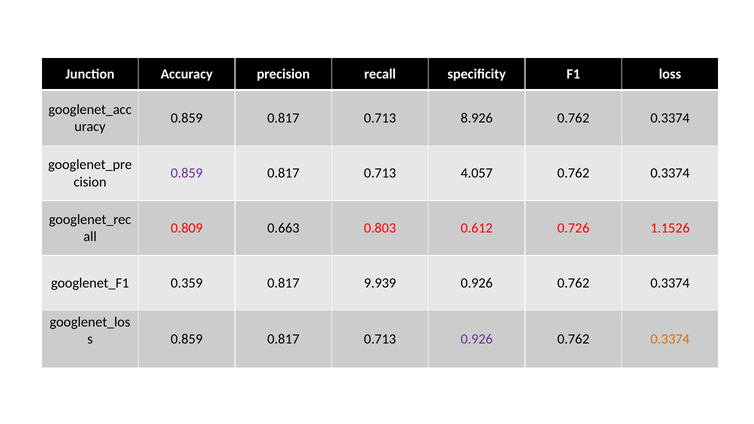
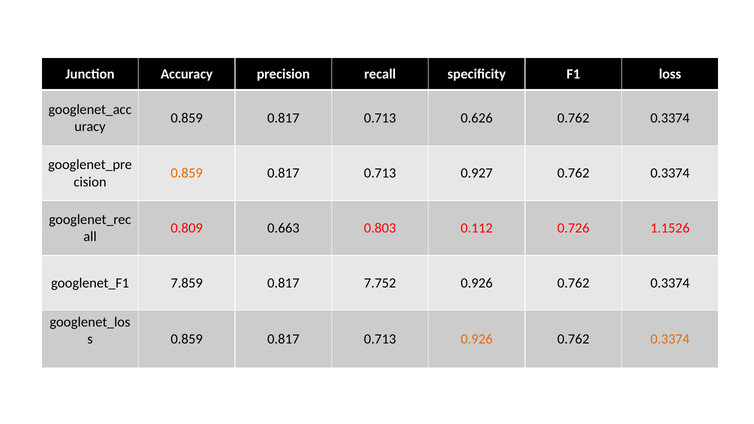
8.926: 8.926 -> 0.626 (477, 118)
0.859 colour: purple -> orange (187, 173)
4.057: 4.057 -> 0.927 (477, 173)
0.612: 0.612 -> 0.112 (477, 228)
0.359: 0.359 -> 7.859 (187, 283)
9.939: 9.939 -> 7.752 (380, 283)
0.926 colour: purple -> orange (477, 339)
